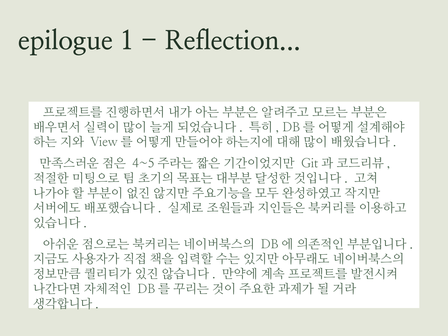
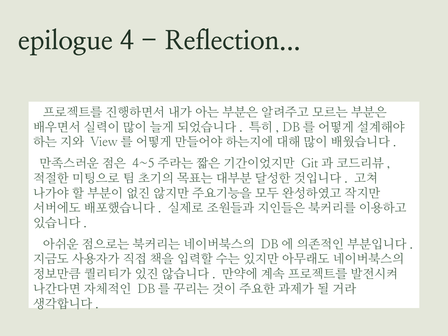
1: 1 -> 4 (127, 41)
